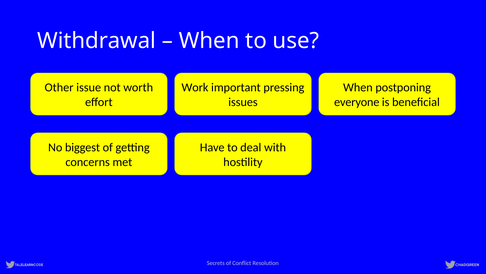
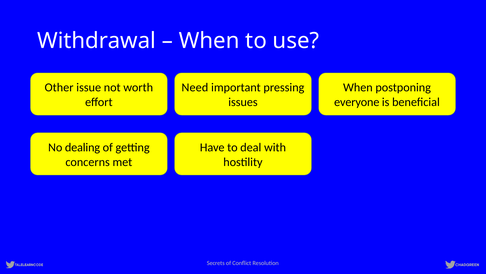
Work: Work -> Need (195, 87)
biggest: biggest -> dealing (83, 147)
